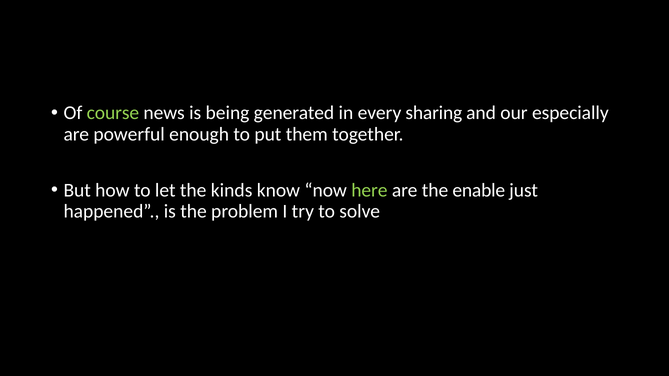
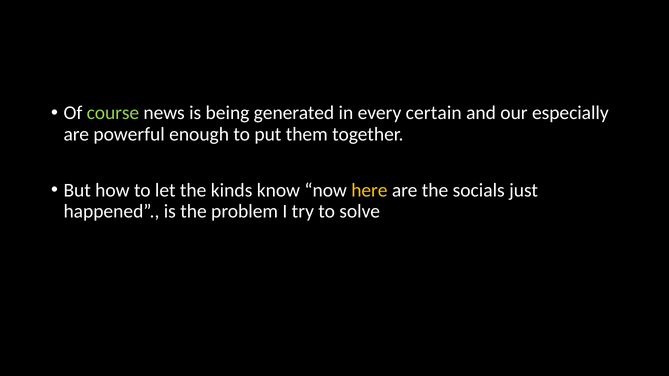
sharing: sharing -> certain (434, 113)
here colour: light green -> yellow (369, 190)
enable: enable -> socials (479, 190)
